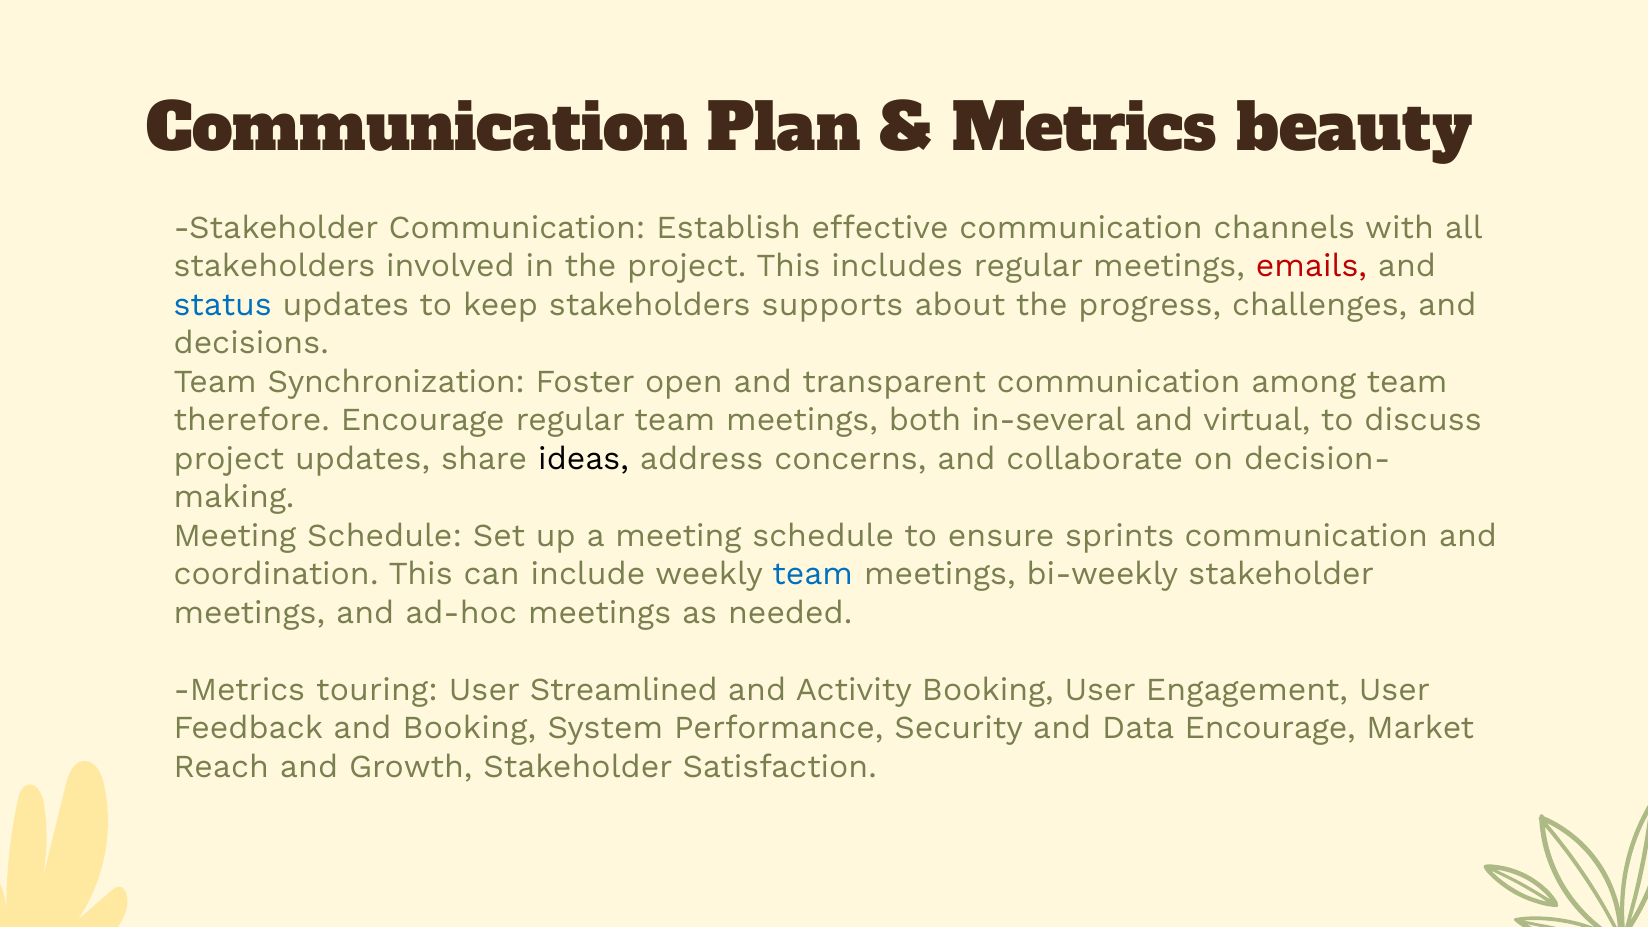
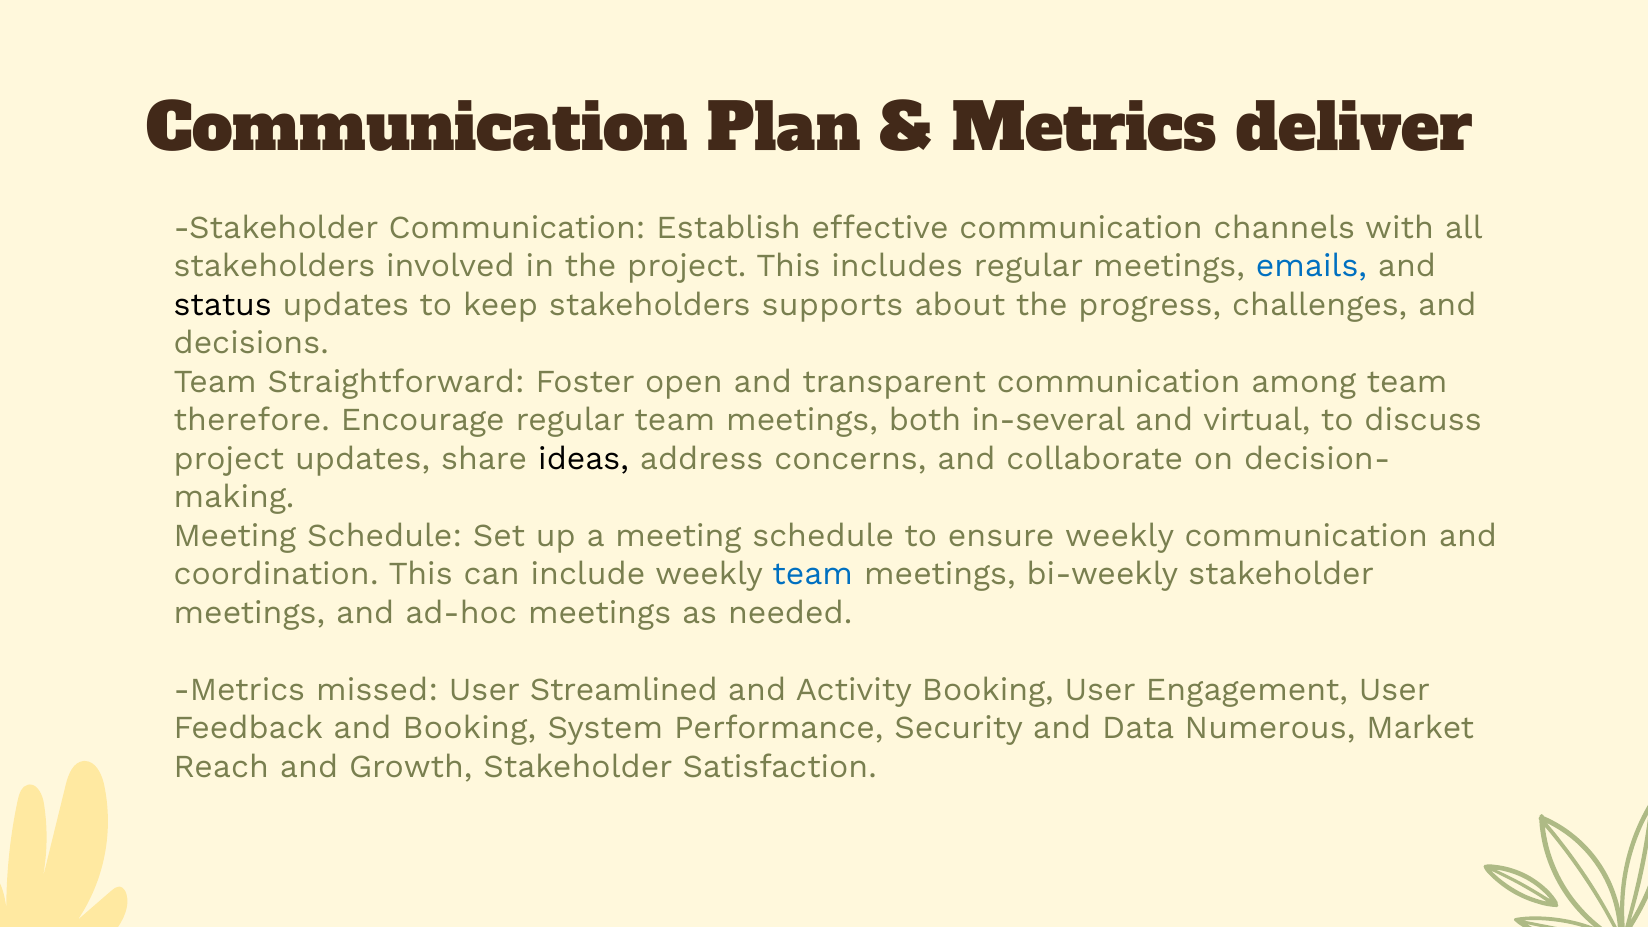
beauty: beauty -> deliver (1355, 129)
emails colour: red -> blue (1311, 266)
status colour: blue -> black (223, 305)
Synchronization: Synchronization -> Straightforward (396, 382)
ensure sprints: sprints -> weekly (1120, 536)
touring: touring -> missed (377, 690)
Data Encourage: Encourage -> Numerous (1270, 728)
